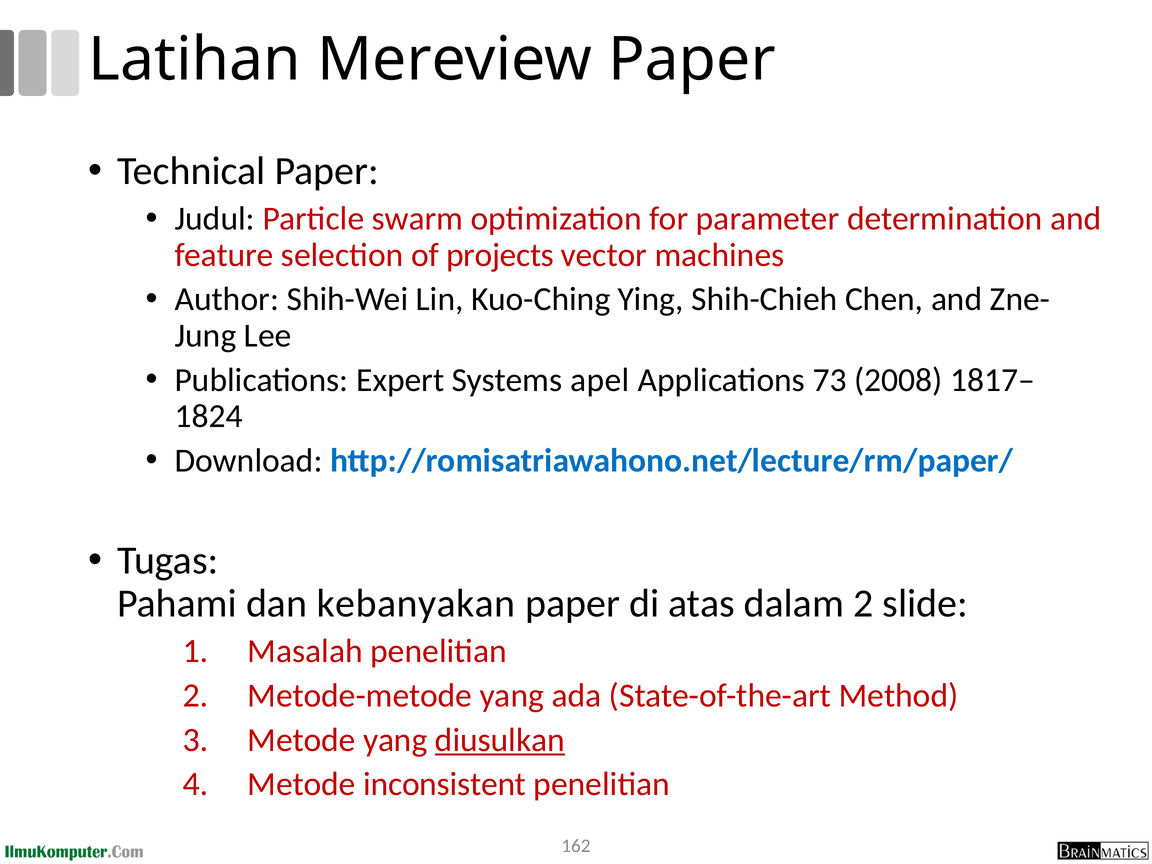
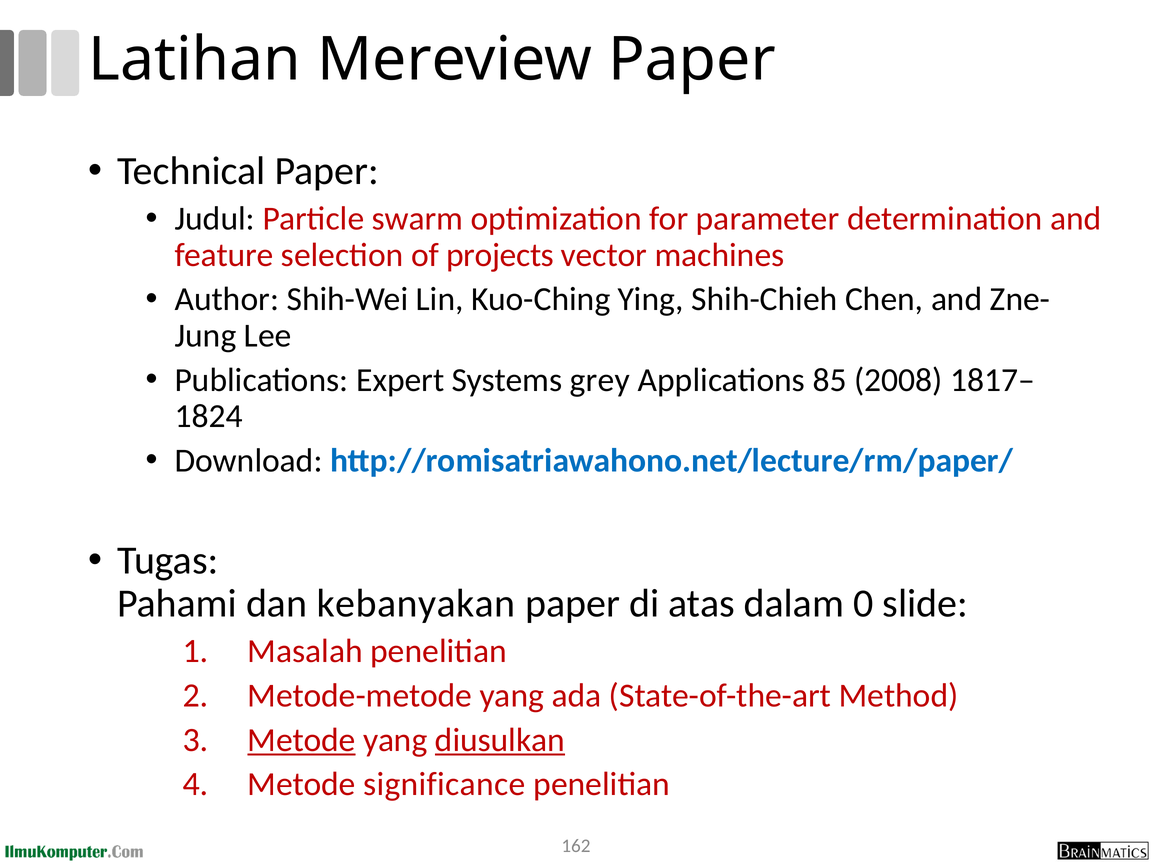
apel: apel -> grey (600, 380)
73: 73 -> 85 (830, 380)
dalam 2: 2 -> 0 (863, 604)
Metode underline: none -> present (302, 740)
inconsistent: inconsistent -> significance (444, 784)
